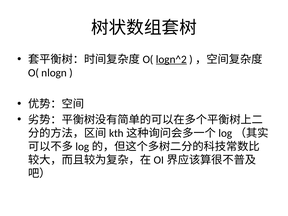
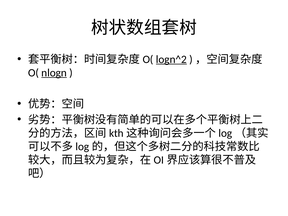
nlogn underline: none -> present (54, 73)
